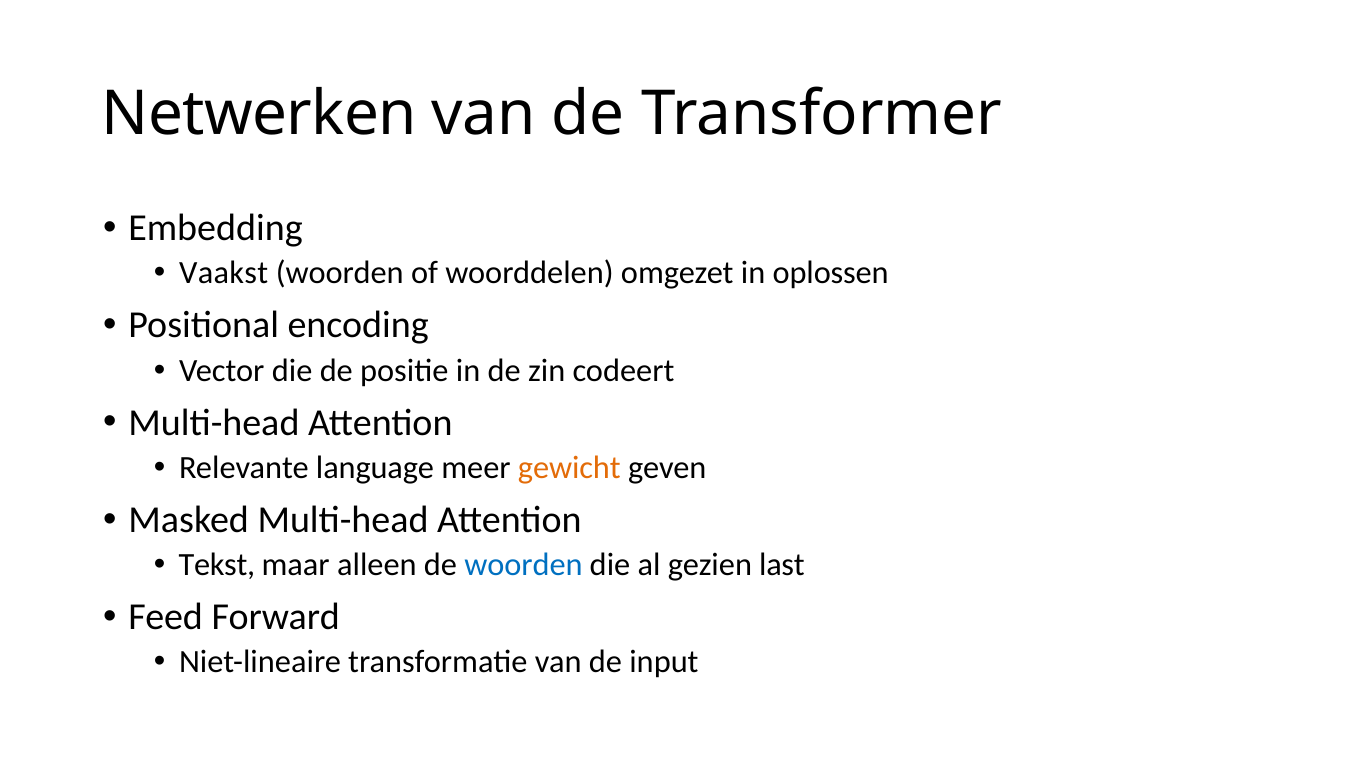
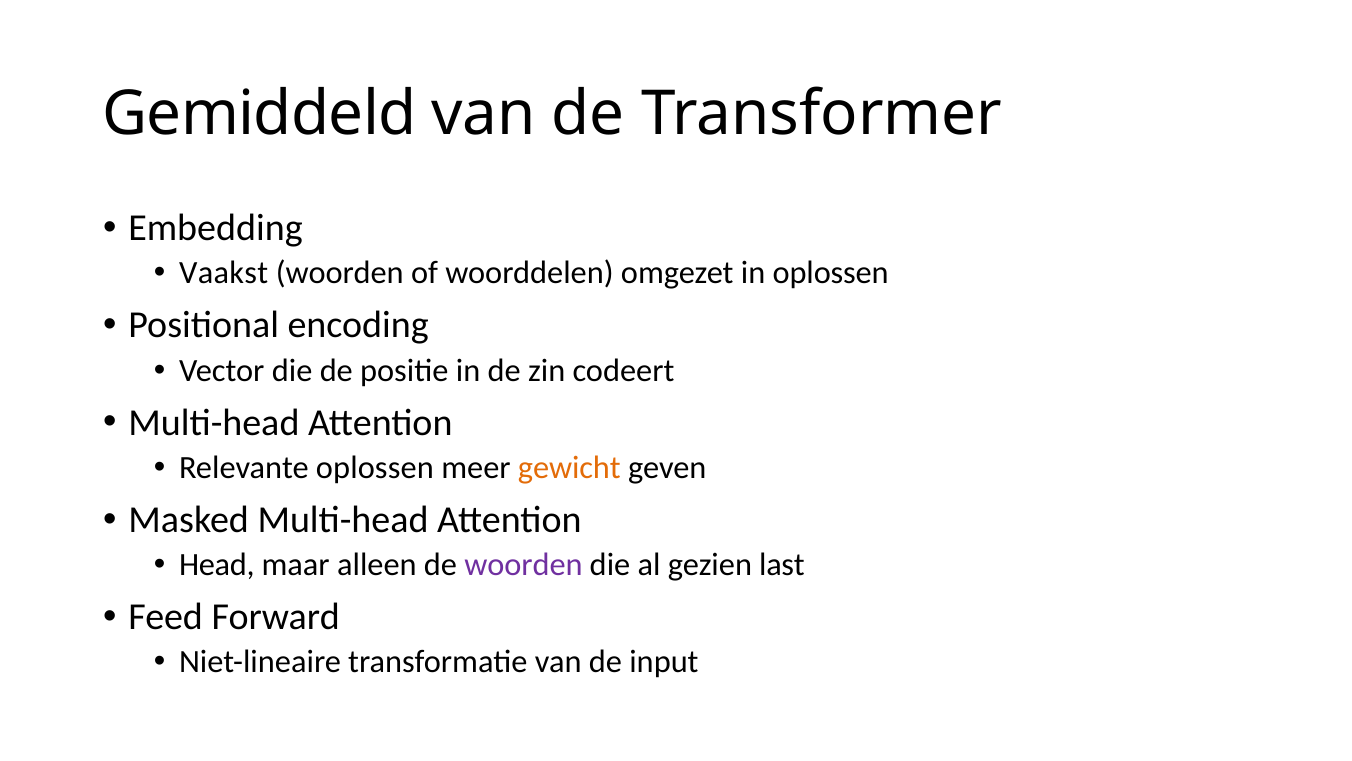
Netwerken: Netwerken -> Gemiddeld (259, 114)
Relevante language: language -> oplossen (375, 467)
Tekst: Tekst -> Head (217, 565)
woorden colour: blue -> purple (523, 565)
